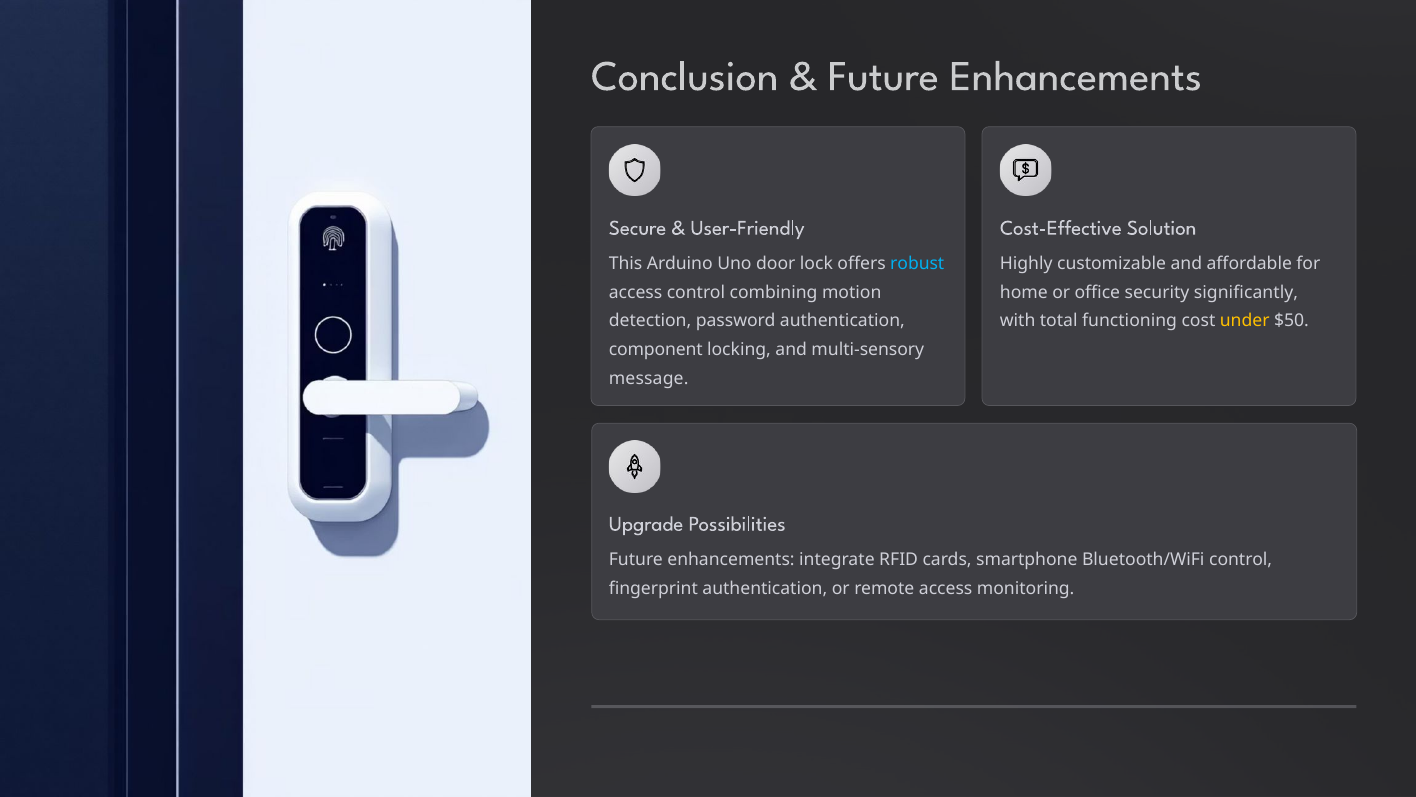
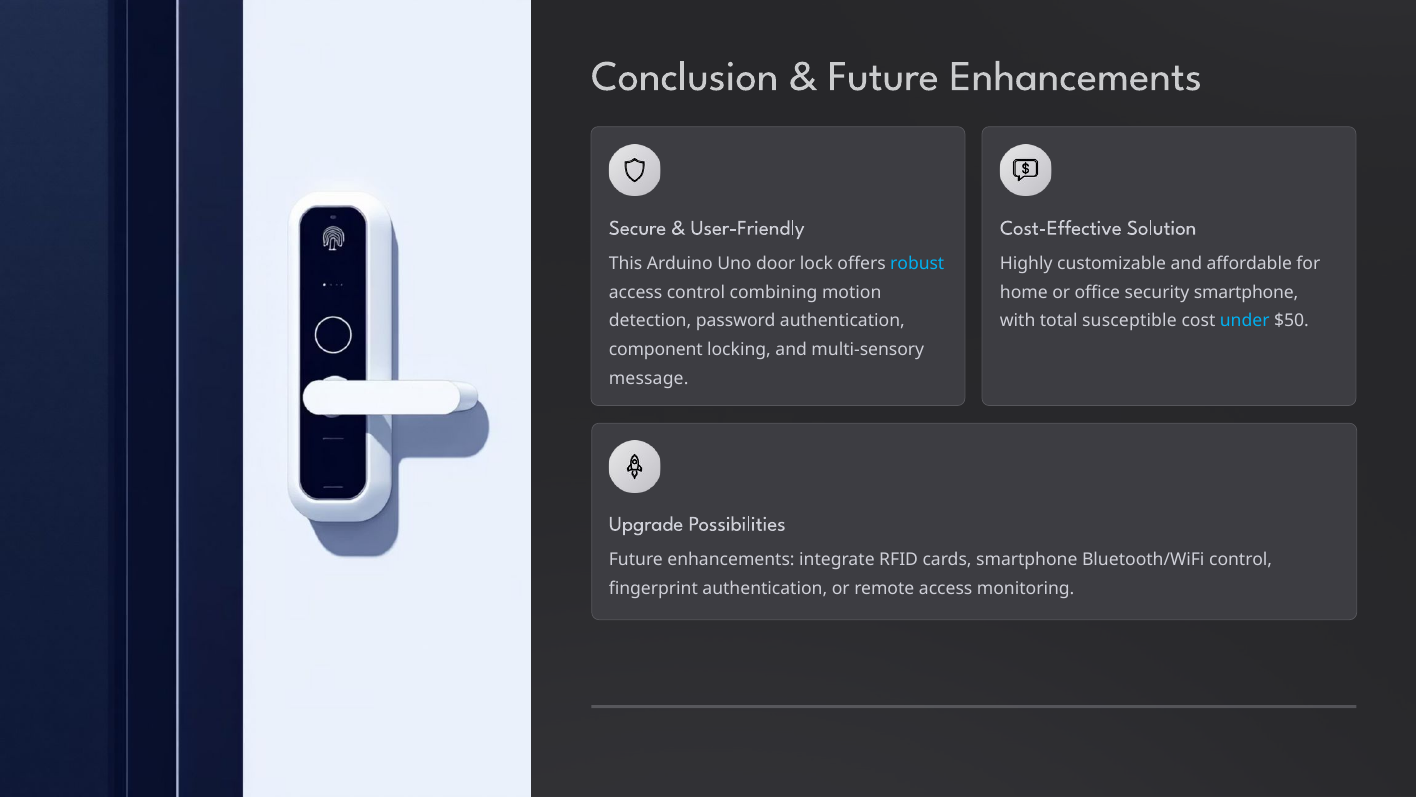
security significantly: significantly -> smartphone (1246, 292)
functioning: functioning -> susceptible (1129, 321)
under colour: yellow -> light blue (1245, 321)
